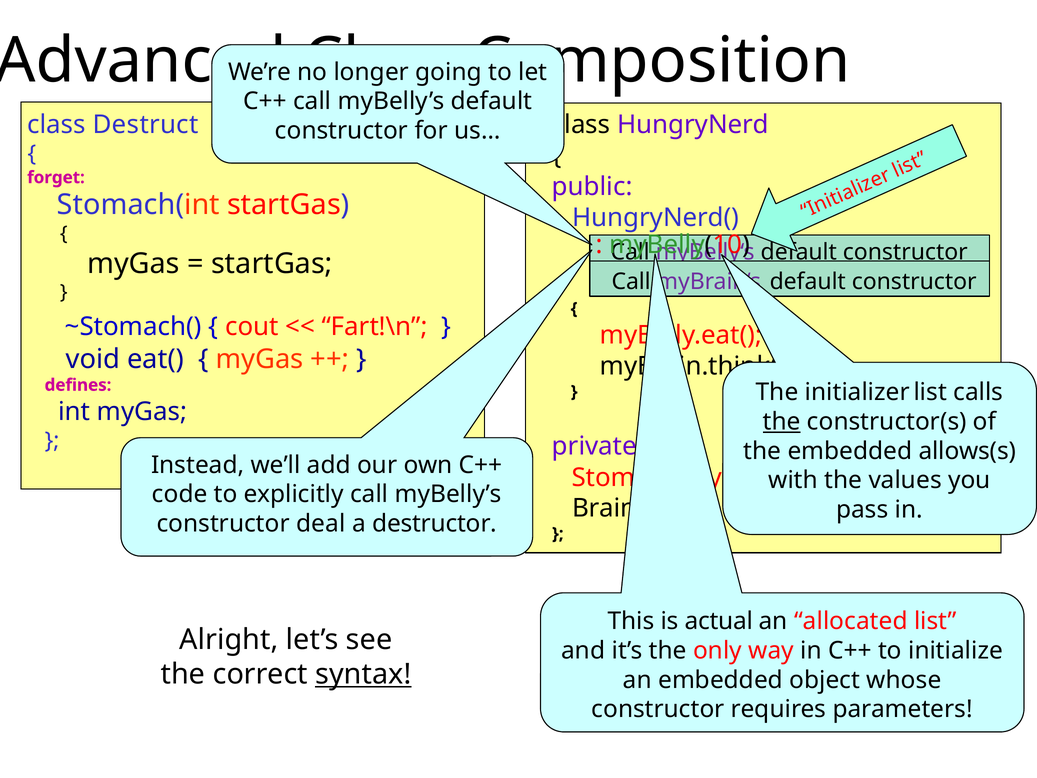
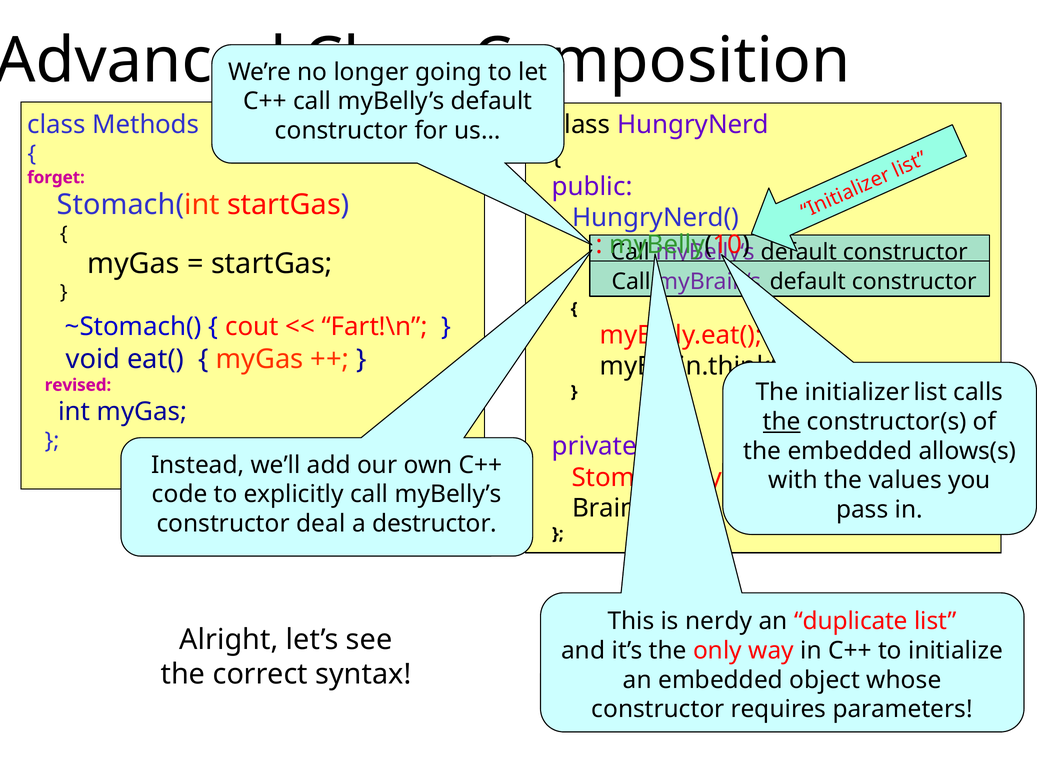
Destruct: Destruct -> Methods (146, 124)
defines: defines -> revised (78, 385)
actual: actual -> nerdy (719, 621)
allocated: allocated -> duplicate (851, 621)
syntax underline: present -> none (363, 674)
